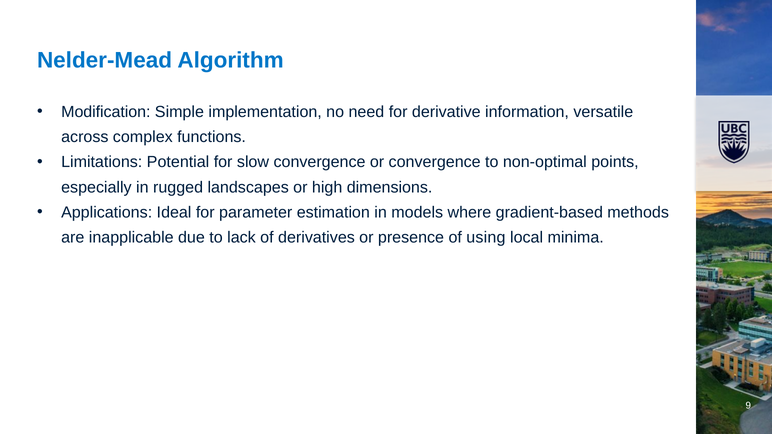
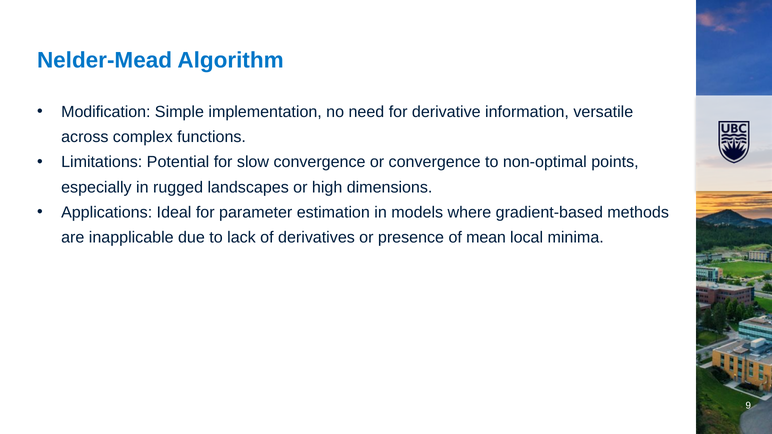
using: using -> mean (486, 237)
